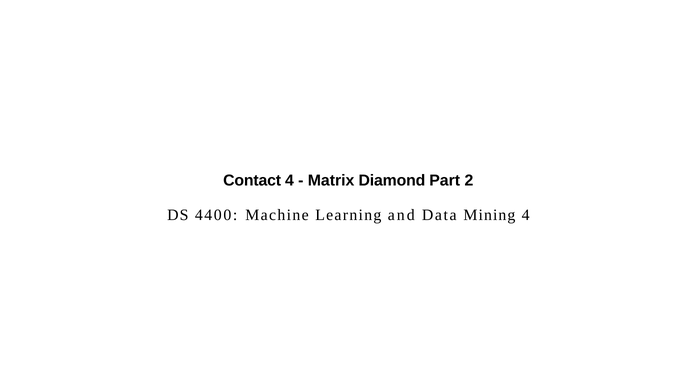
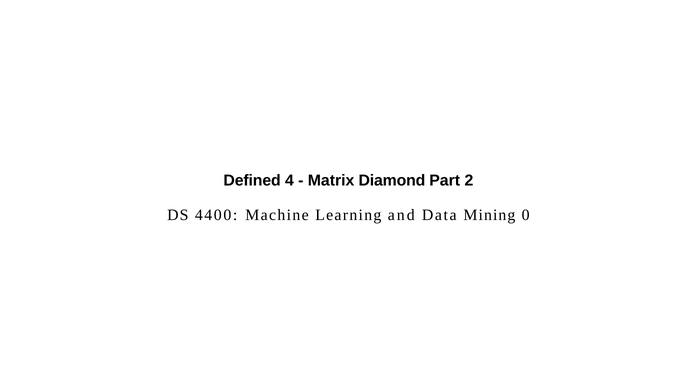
Contact: Contact -> Defined (252, 181)
Mining 4: 4 -> 0 (526, 215)
